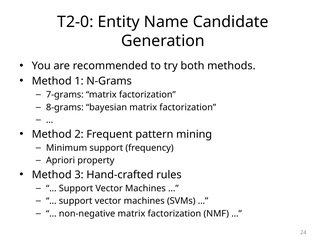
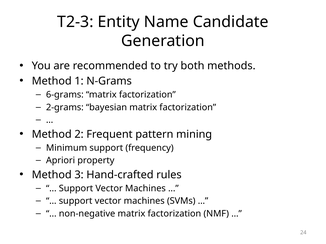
T2-0: T2-0 -> T2-3 (75, 22)
7-grams: 7-grams -> 6-grams (65, 95)
8-grams: 8-grams -> 2-grams (65, 108)
